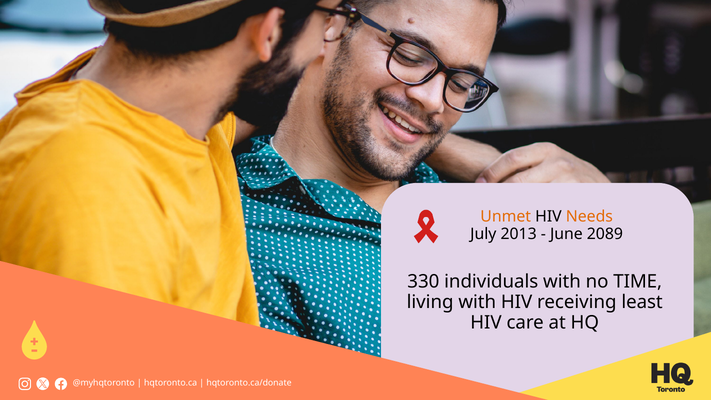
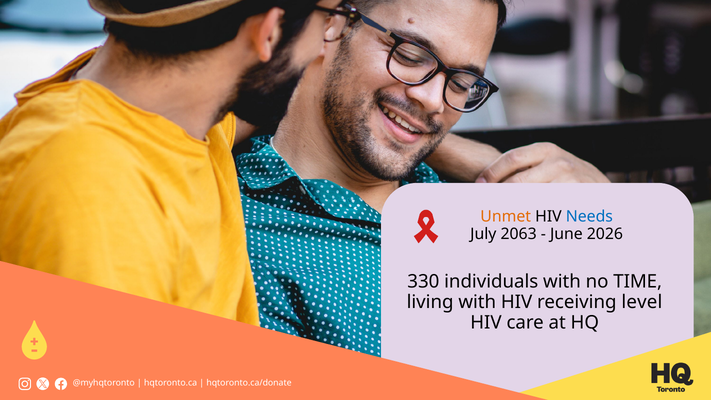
Needs colour: orange -> blue (589, 217)
2013: 2013 -> 2063 (519, 234)
2089: 2089 -> 2026 (605, 234)
least: least -> level (642, 302)
